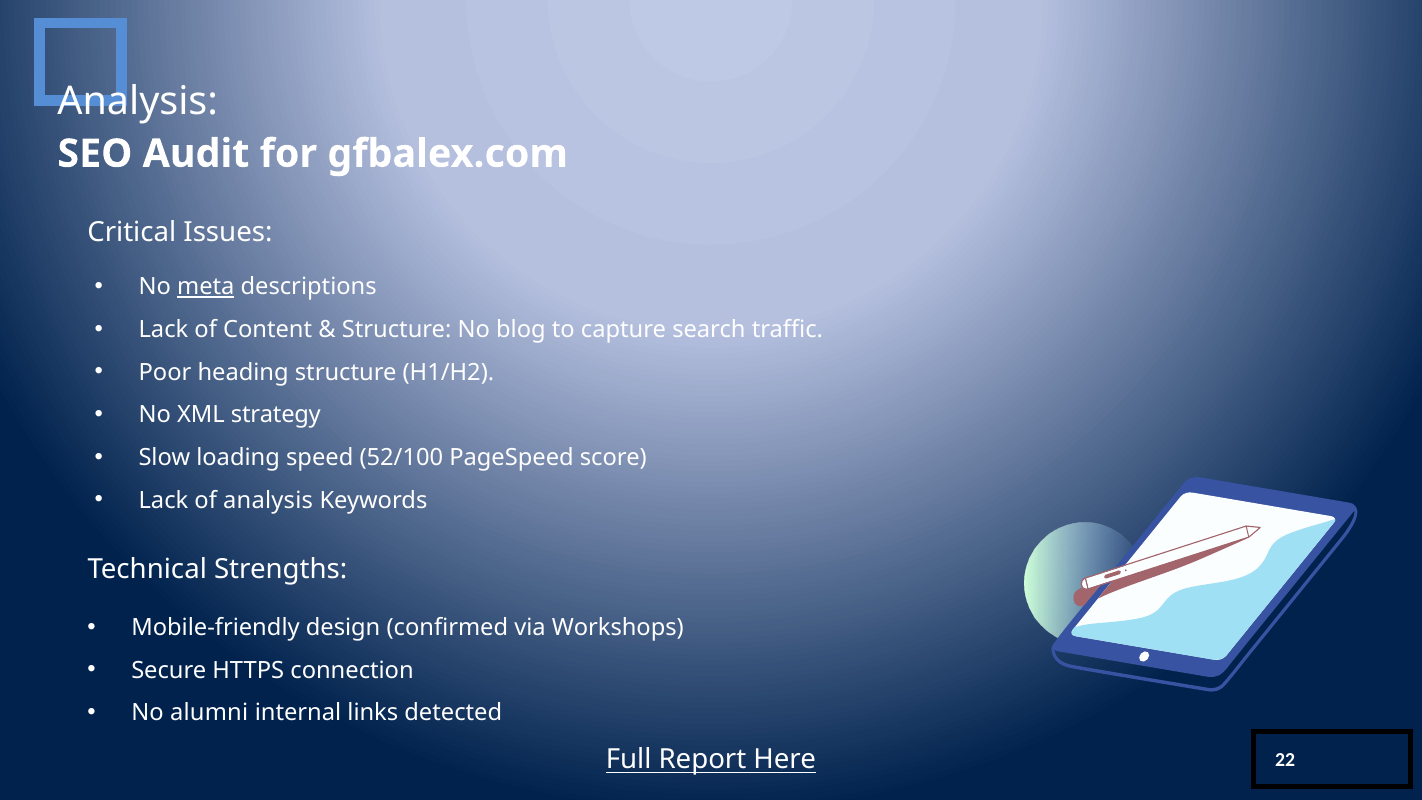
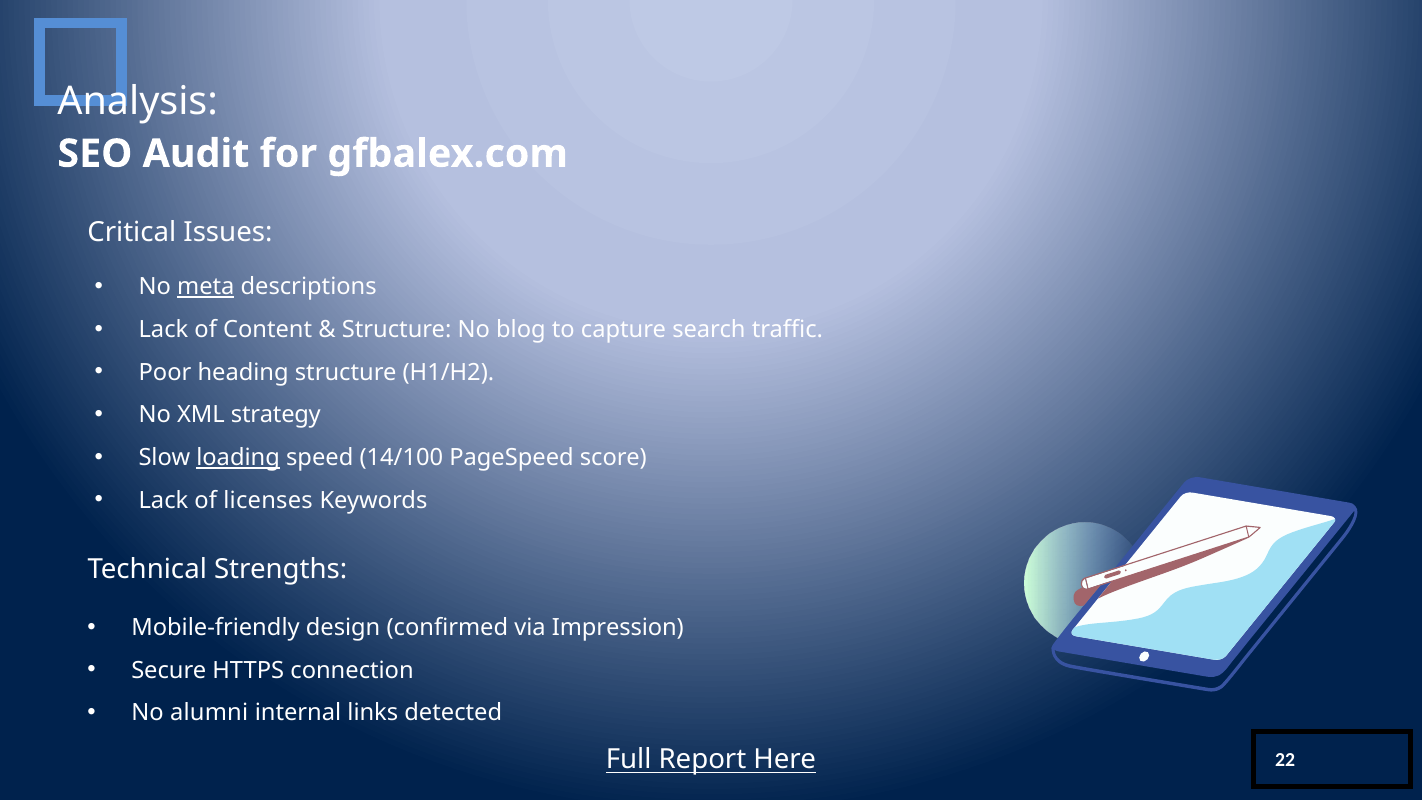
loading underline: none -> present (238, 458)
52/100: 52/100 -> 14/100 (401, 458)
of analysis: analysis -> licenses (268, 500)
Workshops: Workshops -> Impression (618, 628)
